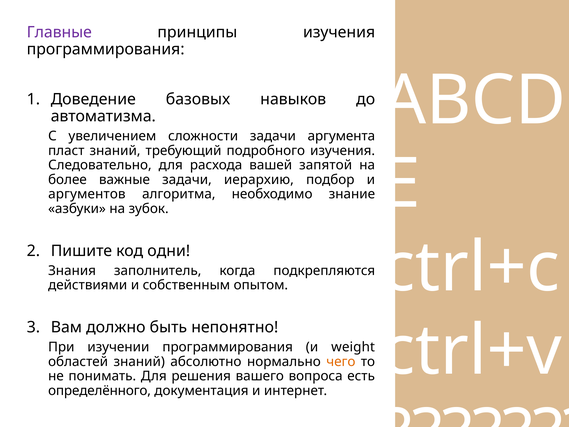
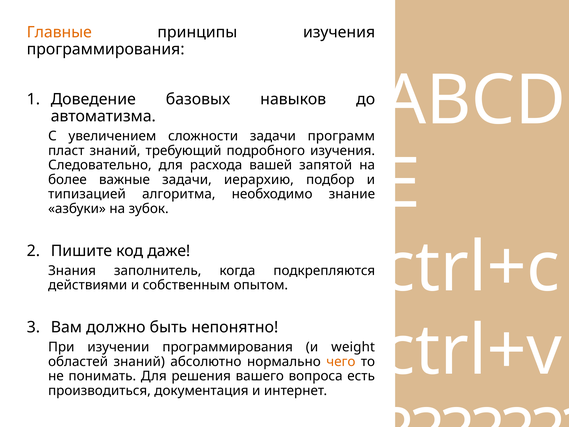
Главные colour: purple -> orange (59, 32)
аргумента: аргумента -> программ (341, 136)
аргументов: аргументов -> типизацией (87, 194)
одни: одни -> даже (169, 251)
определённого: определённого -> производиться (99, 390)
